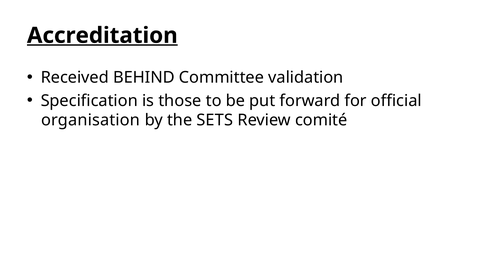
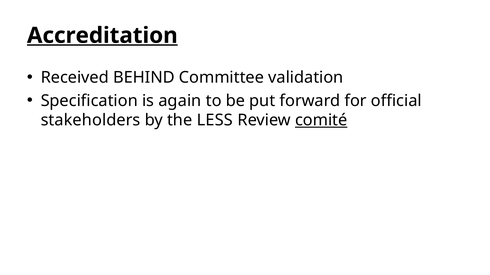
those: those -> again (180, 101)
organisation: organisation -> stakeholders (91, 120)
SETS: SETS -> LESS (215, 120)
comité underline: none -> present (321, 120)
